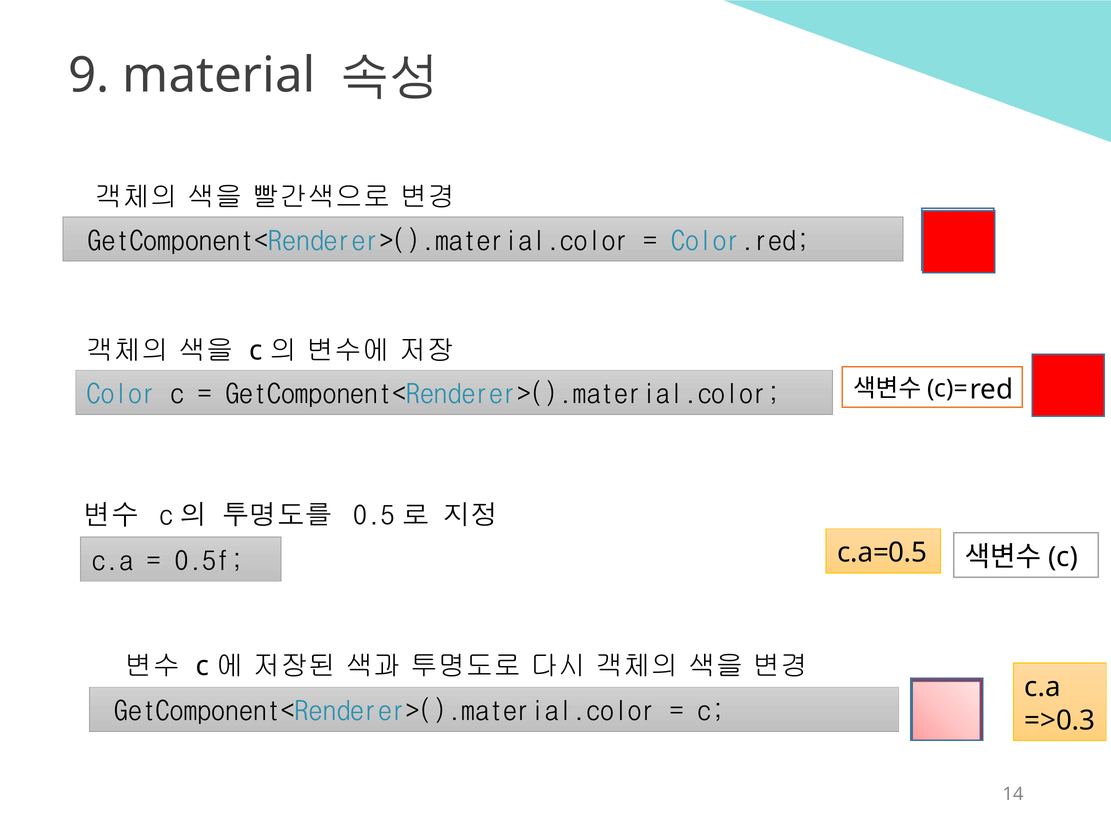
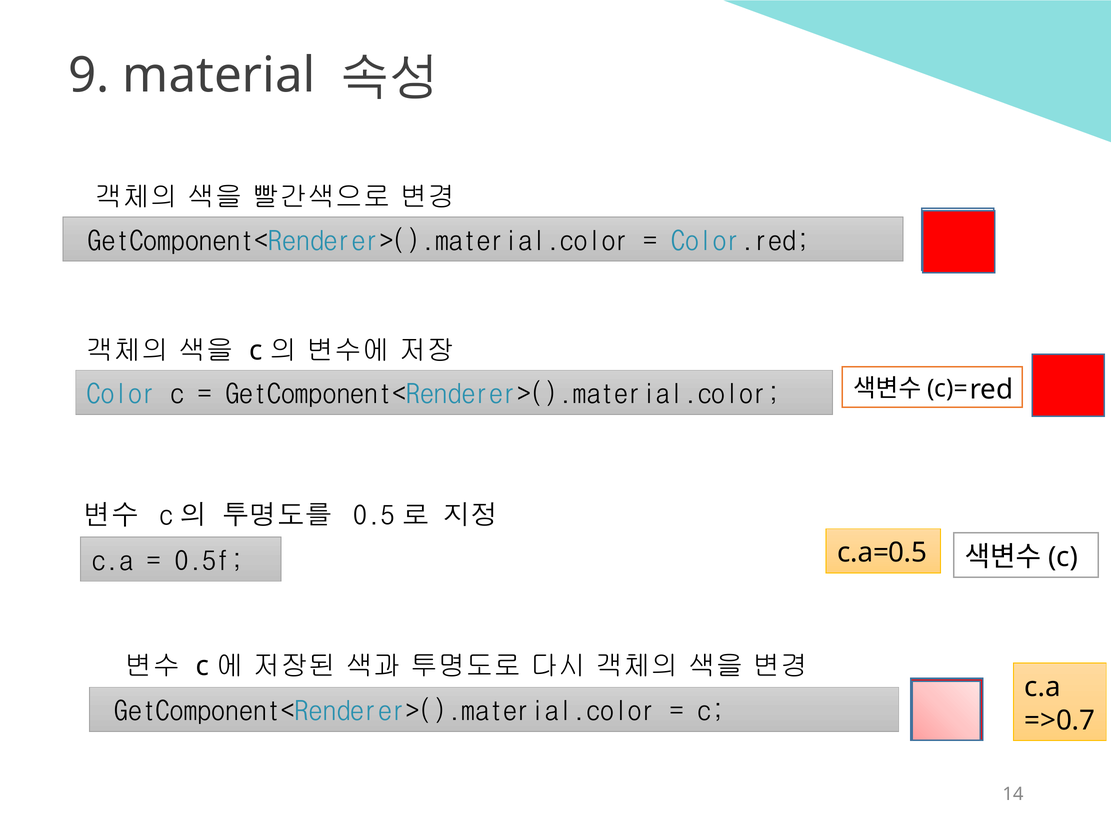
=>0.3: =>0.3 -> =>0.7 (1060, 721)
